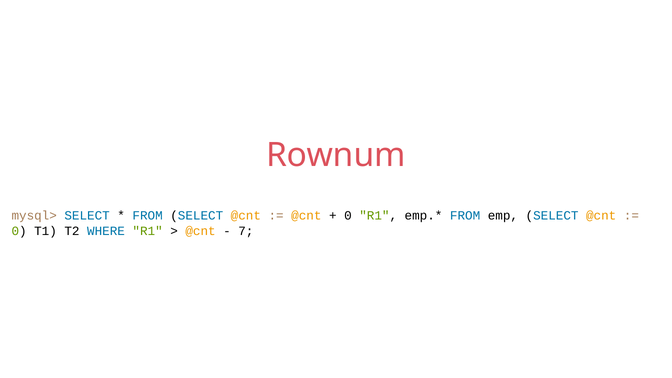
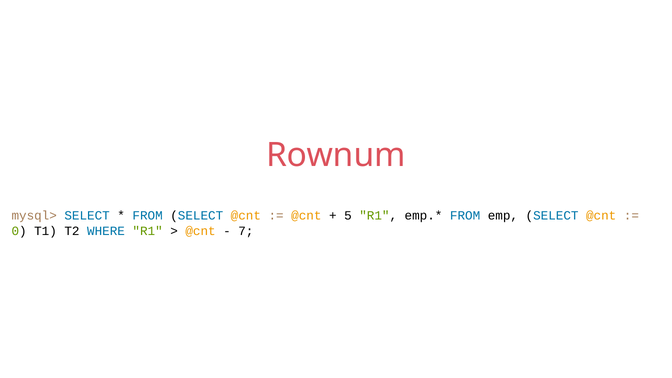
0: 0 -> 5 (348, 216)
